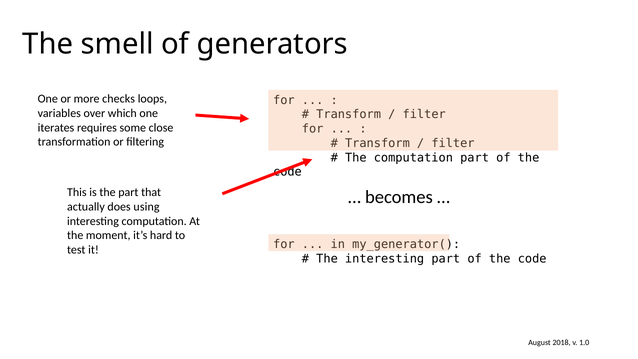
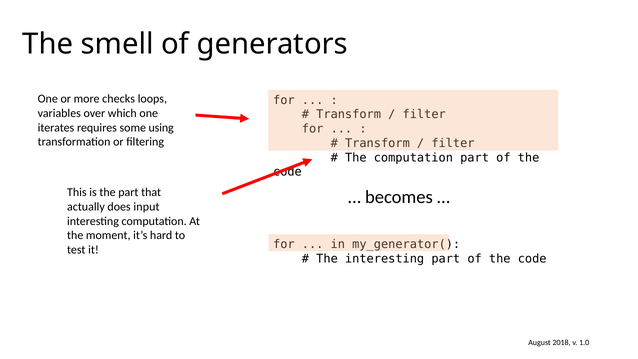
close: close -> using (161, 128)
using: using -> input (147, 207)
